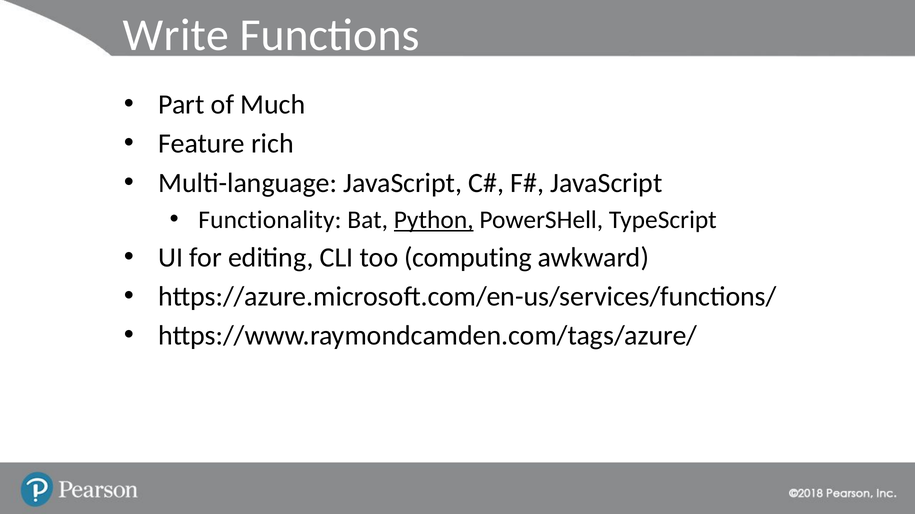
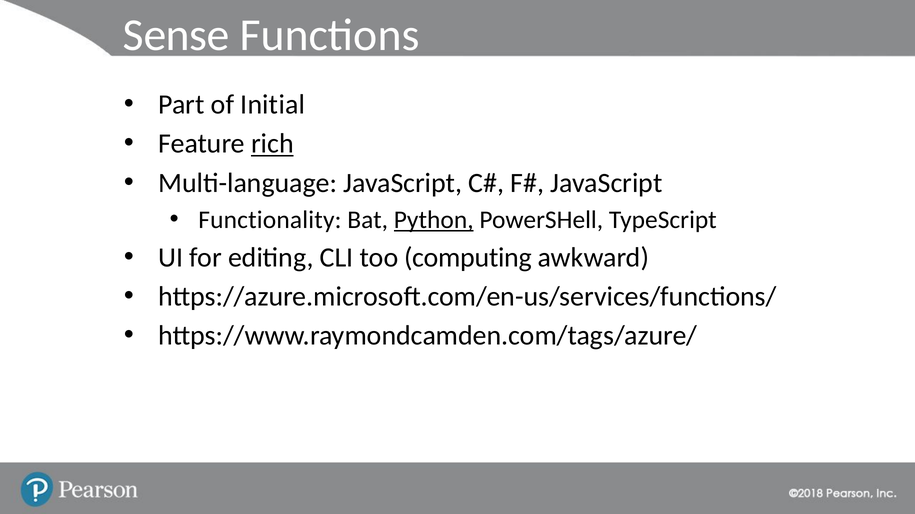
Write: Write -> Sense (176, 35)
Much: Much -> Initial (273, 105)
rich underline: none -> present (272, 144)
